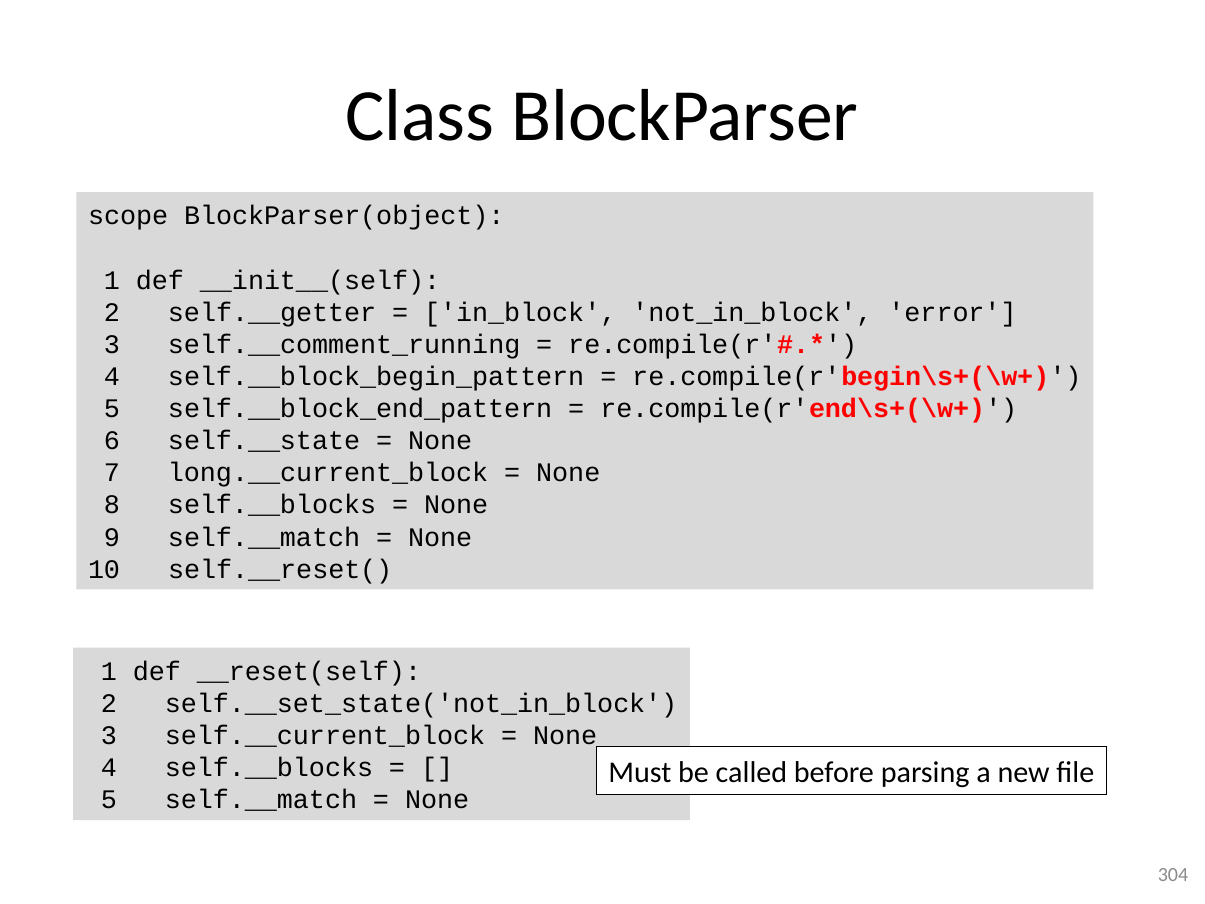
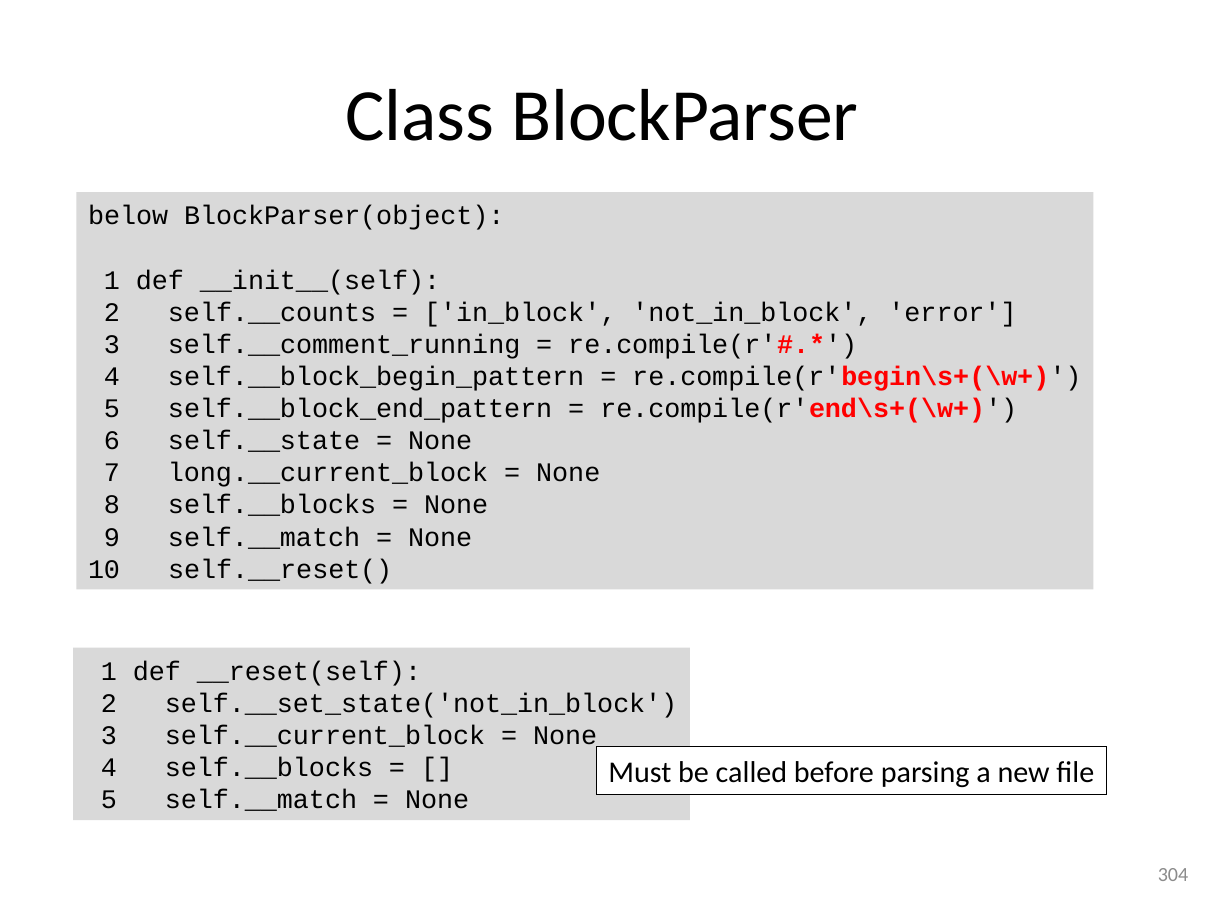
scope: scope -> below (128, 216)
self.__getter: self.__getter -> self.__counts (272, 312)
